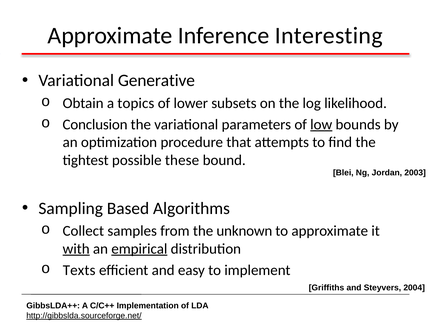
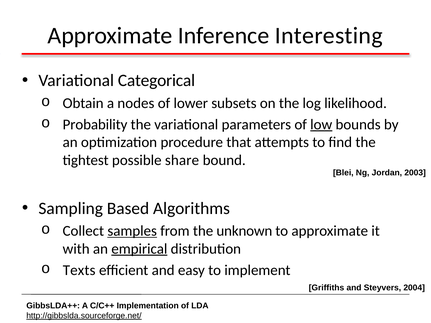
Generative: Generative -> Categorical (156, 81)
topics: topics -> nodes (136, 103)
Conclusion: Conclusion -> Probability (95, 125)
these: these -> share (182, 160)
samples underline: none -> present (132, 231)
with underline: present -> none (76, 249)
